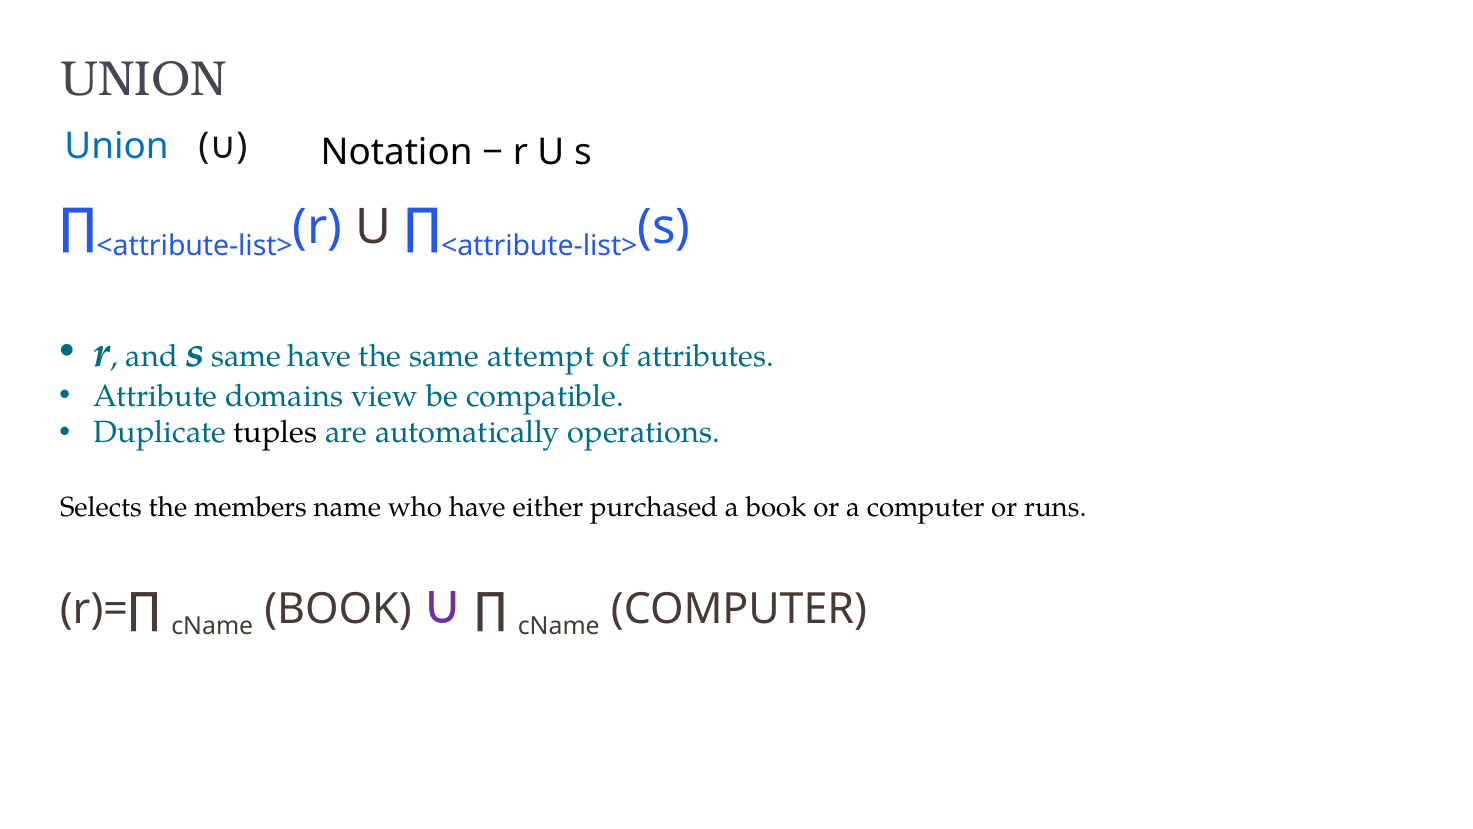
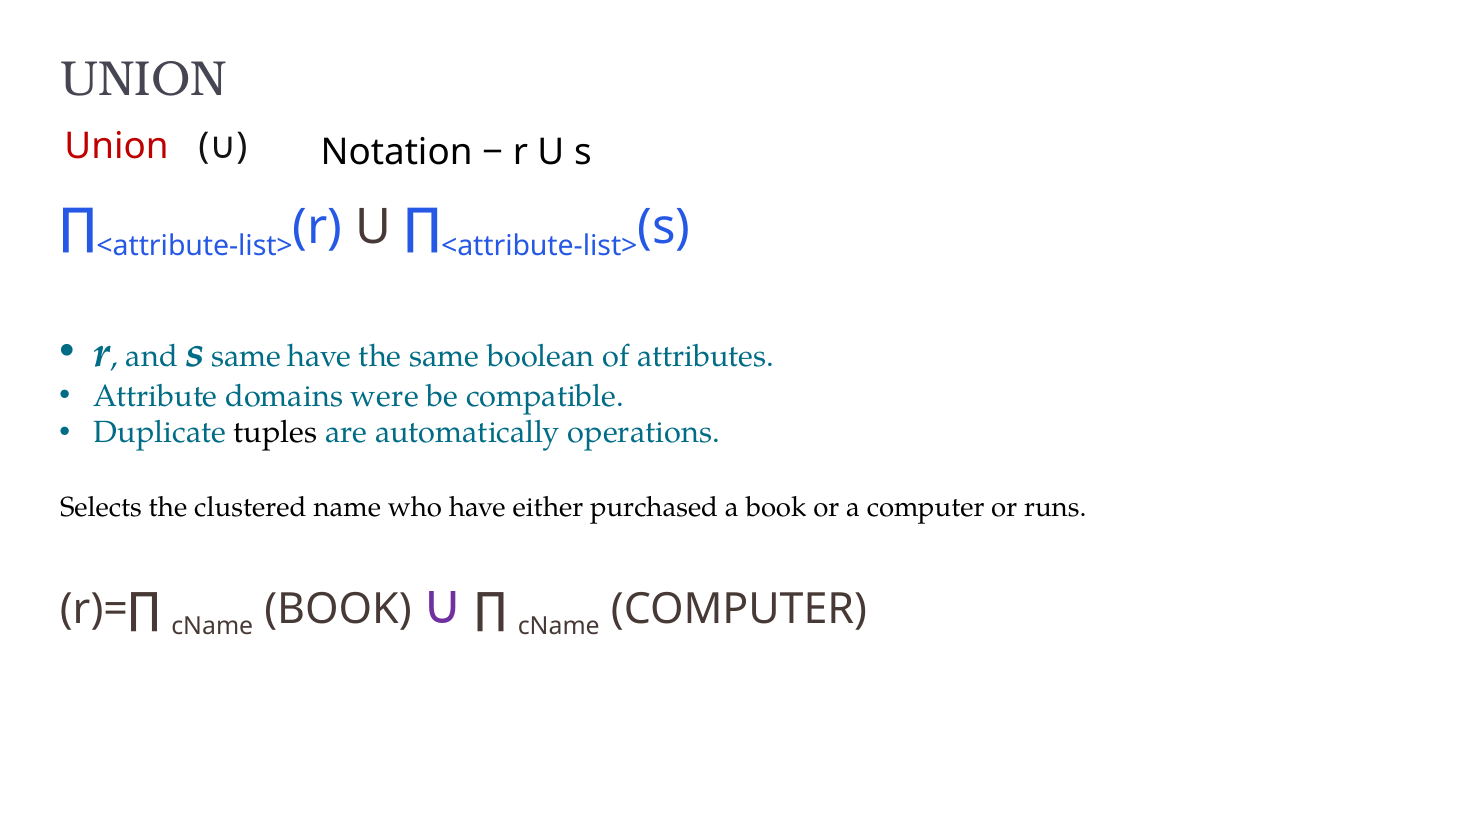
Union colour: blue -> red (116, 147)
attempt: attempt -> boolean (541, 356)
view: view -> were (385, 396)
members: members -> clustered (250, 507)
